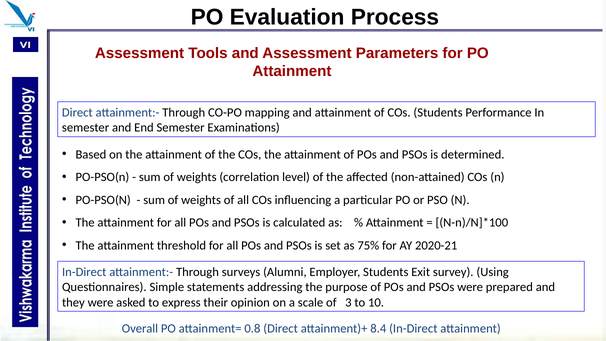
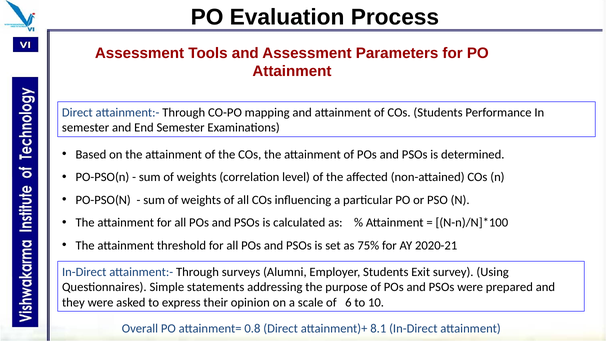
3: 3 -> 6 (348, 302)
8.4: 8.4 -> 8.1 (378, 329)
